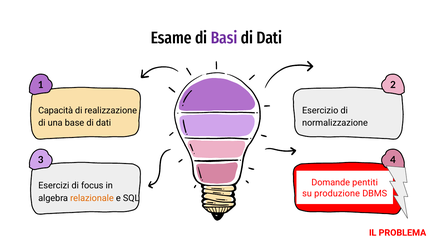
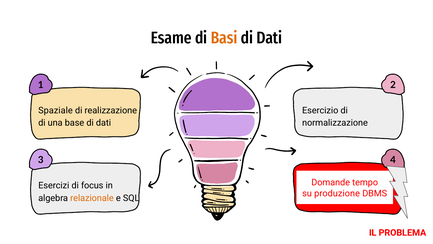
Basi colour: purple -> orange (224, 38)
Capacità: Capacità -> Spaziale (56, 110)
pentiti: pentiti -> tempo (365, 182)
